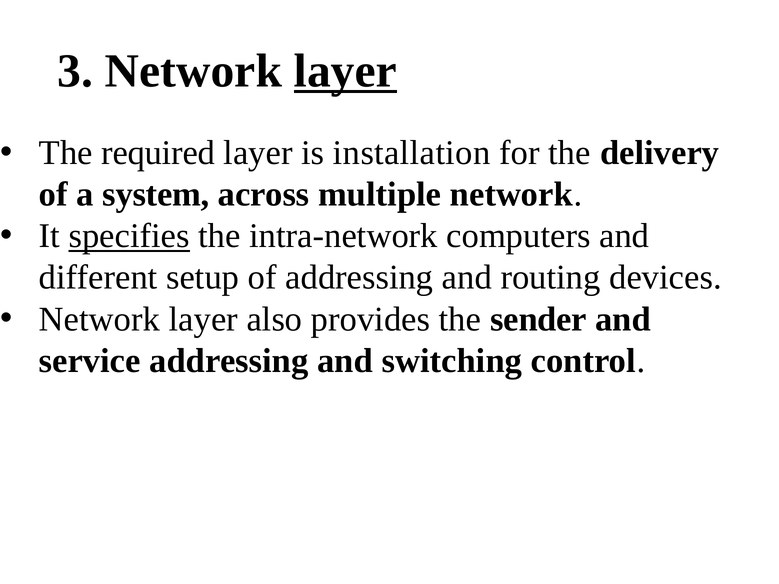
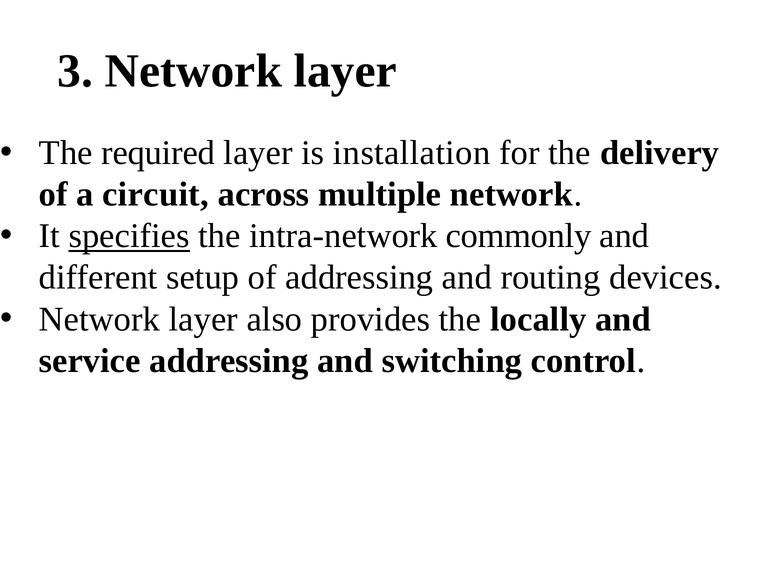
layer underline: present -> none (345, 71)
system: system -> circuit (156, 195)
computers: computers -> commonly (519, 236)
sender: sender -> locally (538, 319)
